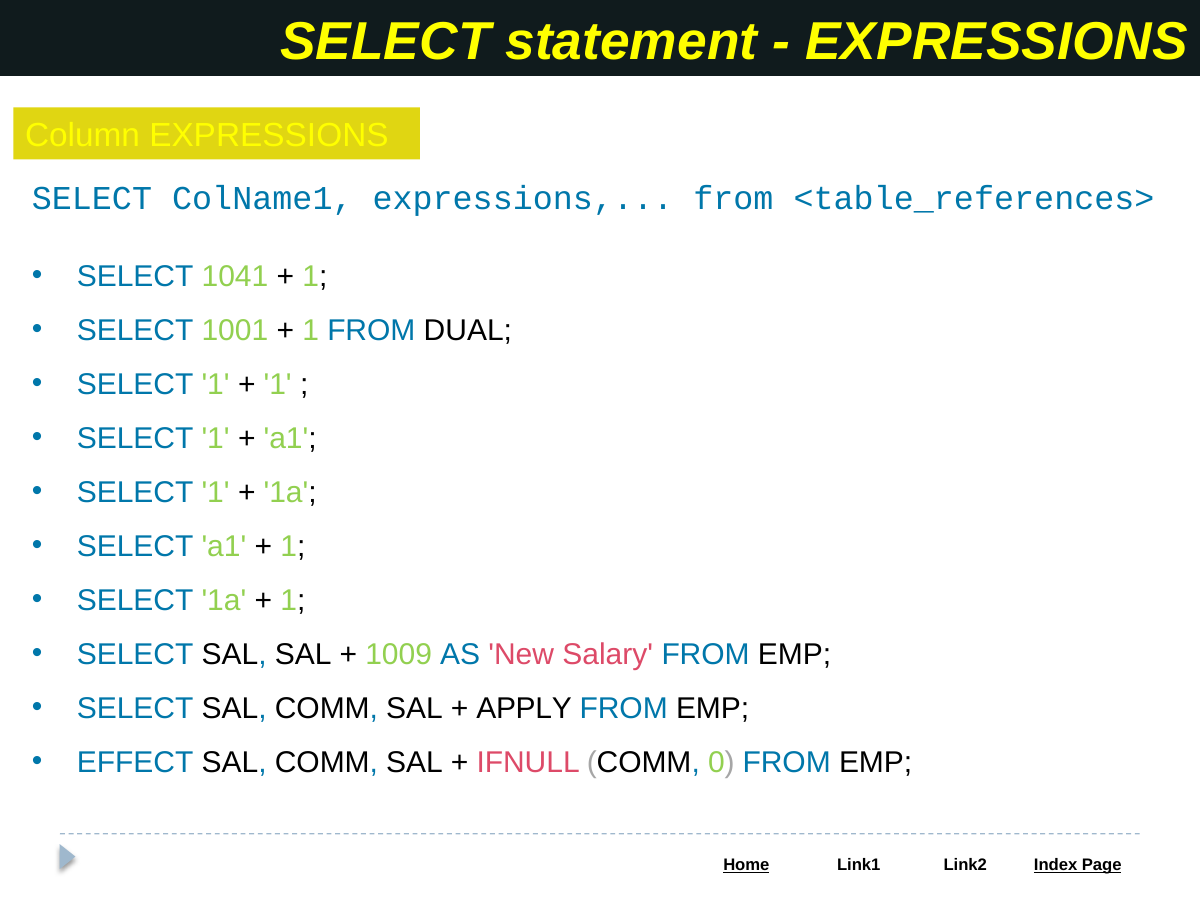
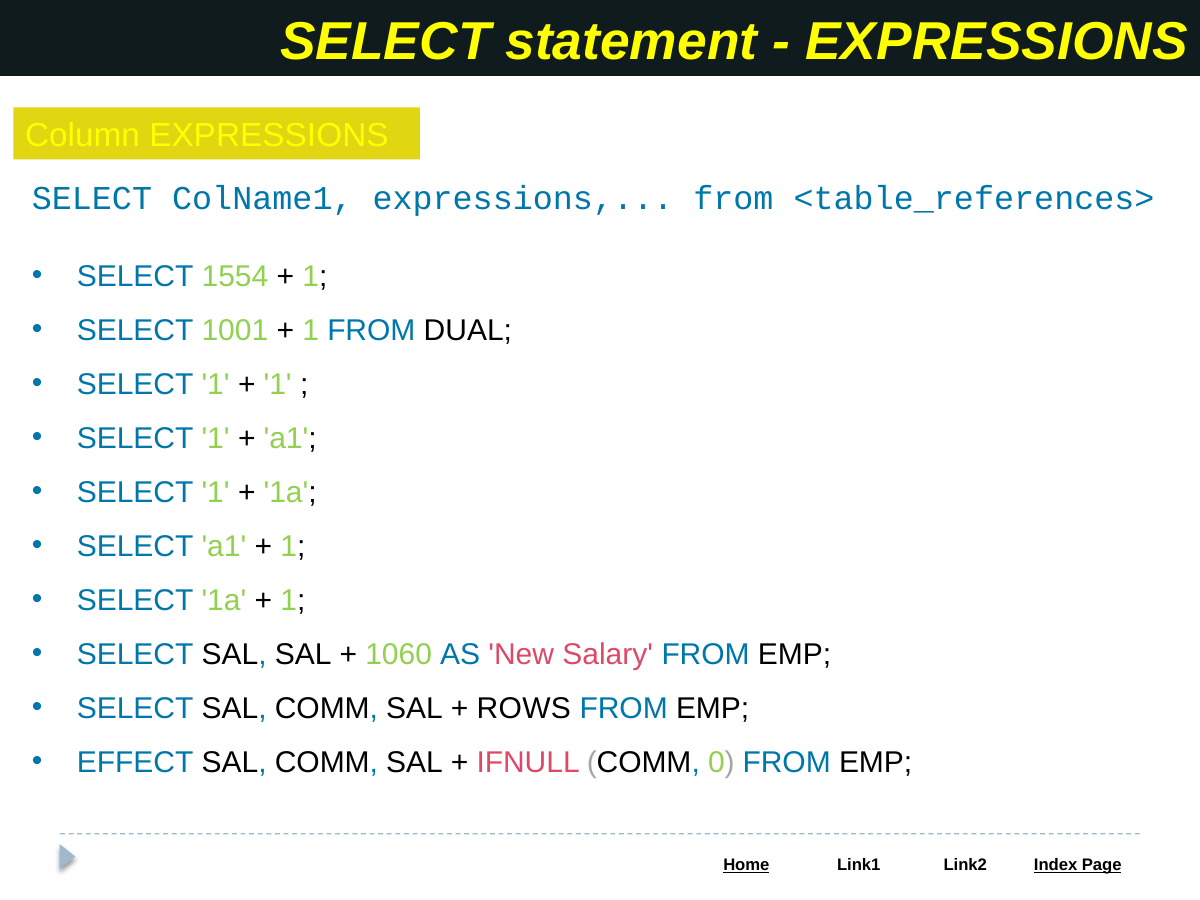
1041: 1041 -> 1554 (235, 277)
1009: 1009 -> 1060 (399, 655)
APPLY: APPLY -> ROWS (524, 709)
